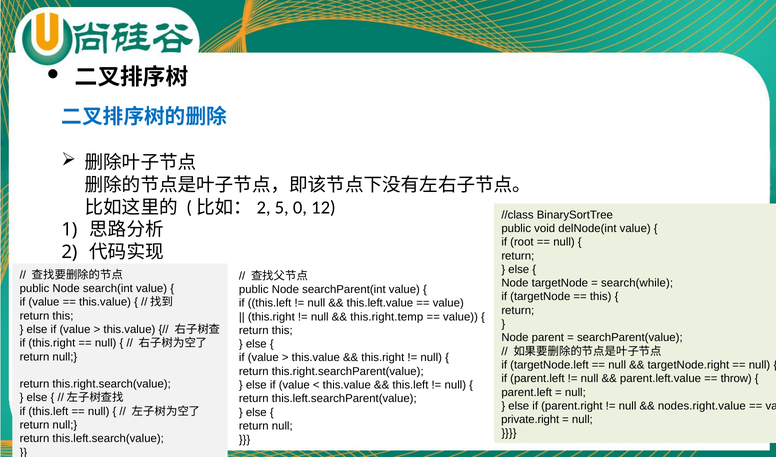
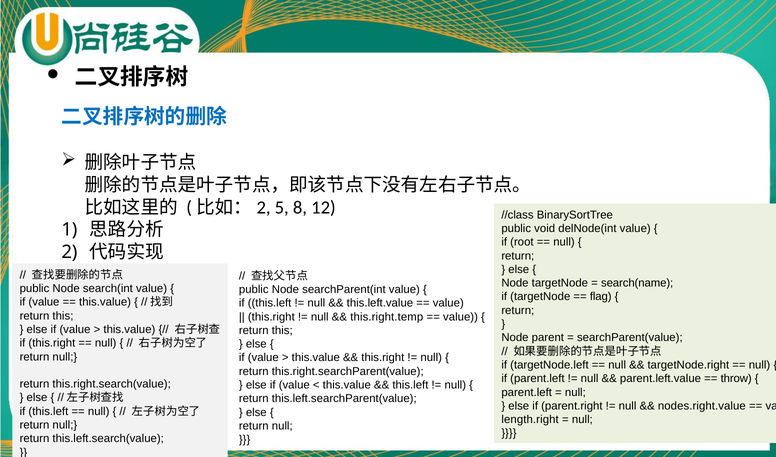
0: 0 -> 8 (300, 207)
search(while: search(while -> search(name (637, 283)
this: this -> flag (601, 297)
private.right: private.right -> length.right (530, 419)
